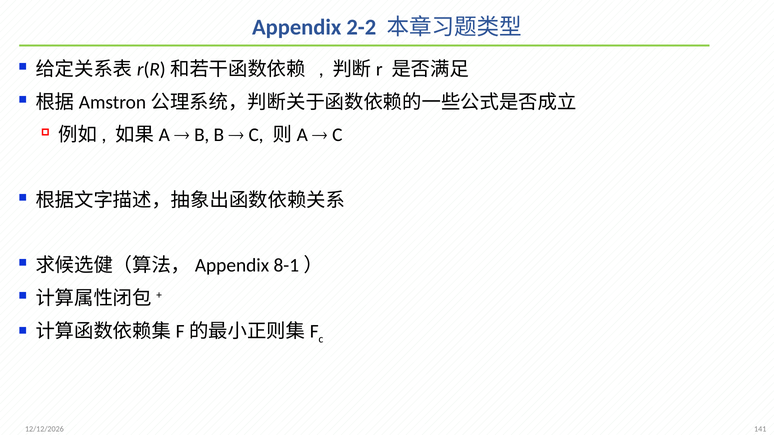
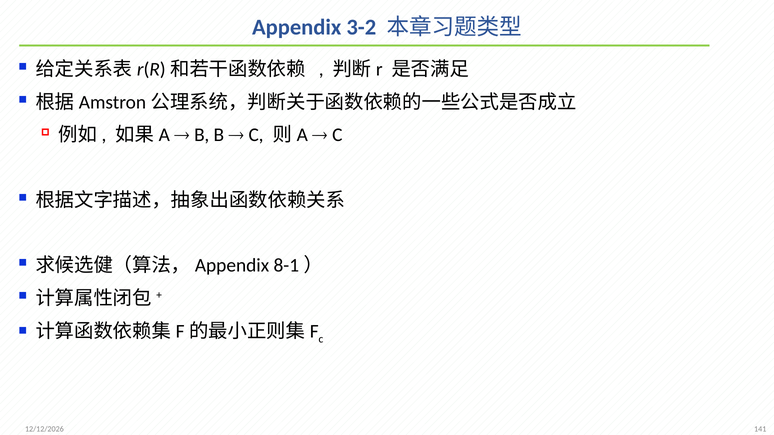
2-2: 2-2 -> 3-2 (361, 27)
